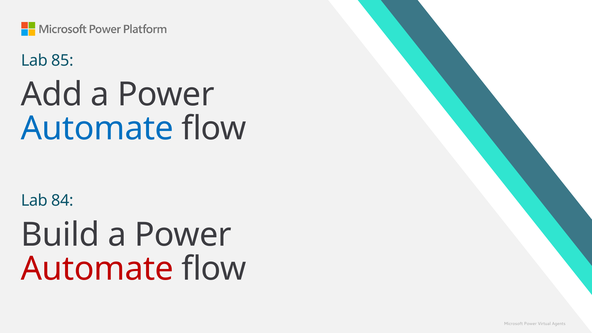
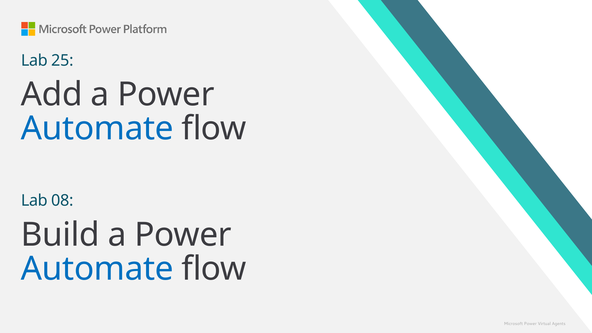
85: 85 -> 25 (62, 61)
84: 84 -> 08 (62, 201)
Automate colour: red -> blue (97, 269)
